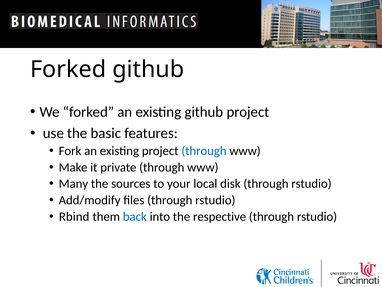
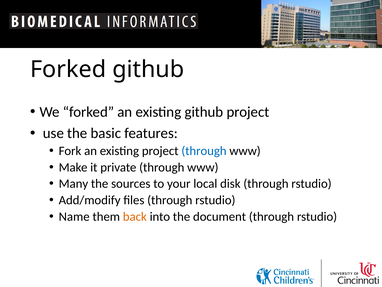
Rbind: Rbind -> Name (74, 216)
back colour: blue -> orange (135, 216)
respective: respective -> document (220, 216)
